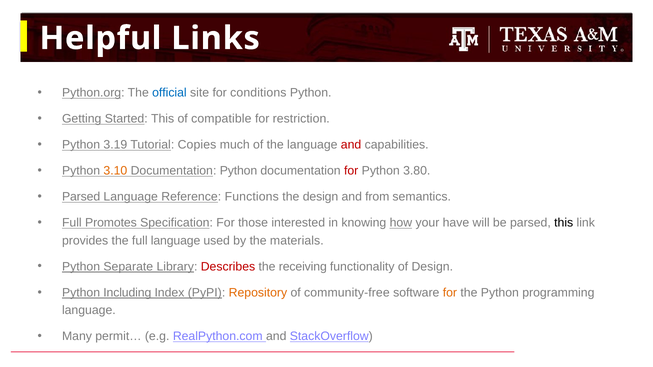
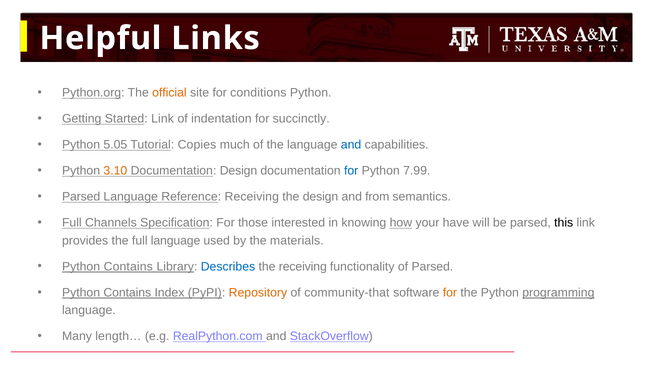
official colour: blue -> orange (169, 93)
Started This: This -> Link (163, 119)
compatible: compatible -> indentation (221, 119)
restriction: restriction -> succinctly (301, 119)
3.19: 3.19 -> 5.05 (115, 145)
and colour: red -> blue (351, 145)
Documentation Python: Python -> Design (238, 171)
for colour: red -> blue (351, 171)
3.80: 3.80 -> 7.99 (417, 171)
Reference Functions: Functions -> Receiving (252, 197)
Promotes: Promotes -> Channels (111, 223)
Separate: Separate -> Contains (128, 267)
Describes colour: red -> blue (228, 267)
of Design: Design -> Parsed (432, 267)
Including: Including -> Contains (127, 293)
community-free: community-free -> community-that (347, 293)
programming underline: none -> present (558, 293)
permit…: permit… -> length… (118, 337)
